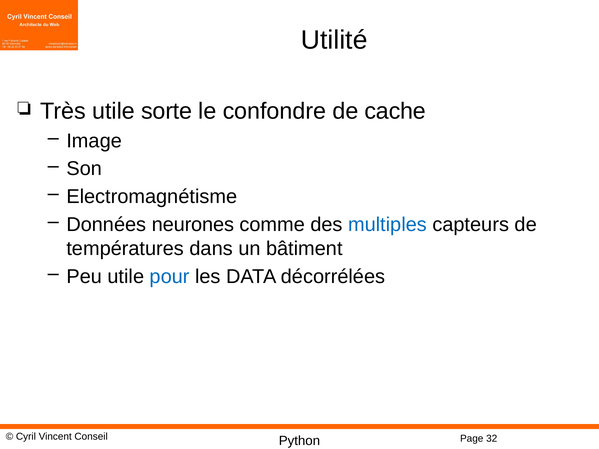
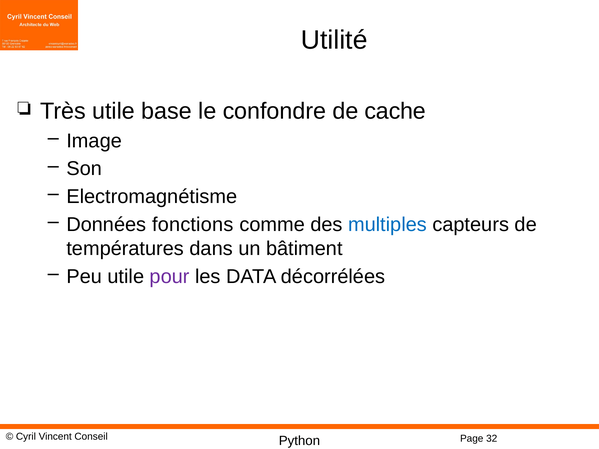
sorte: sorte -> base (167, 111)
neurones: neurones -> fonctions (193, 225)
pour colour: blue -> purple (170, 277)
